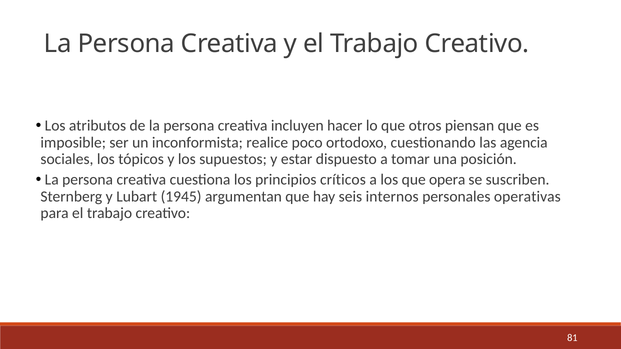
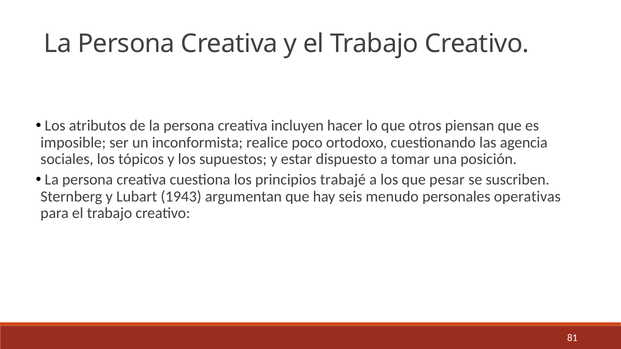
críticos: críticos -> trabajé (343, 180)
opera: opera -> pesar (447, 180)
1945: 1945 -> 1943 (181, 197)
internos: internos -> menudo (392, 197)
